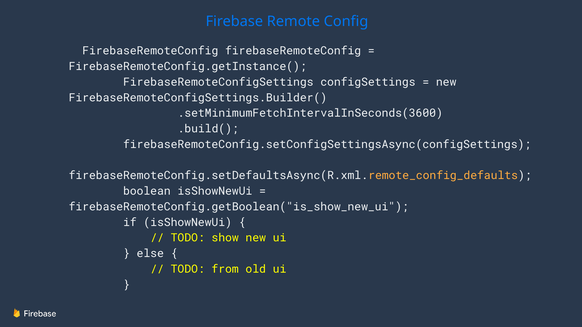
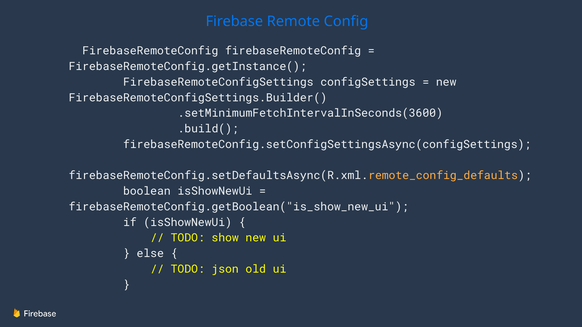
from: from -> json (225, 269)
